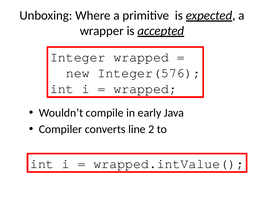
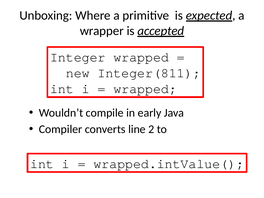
Integer(576: Integer(576 -> Integer(811 (149, 73)
